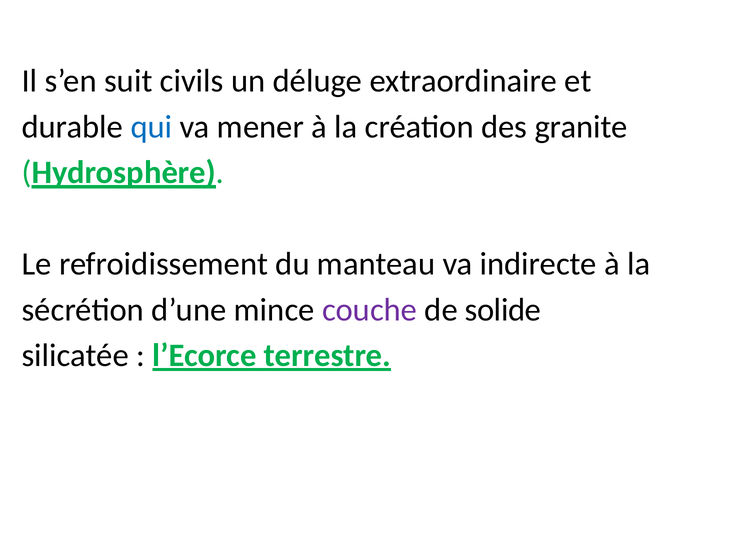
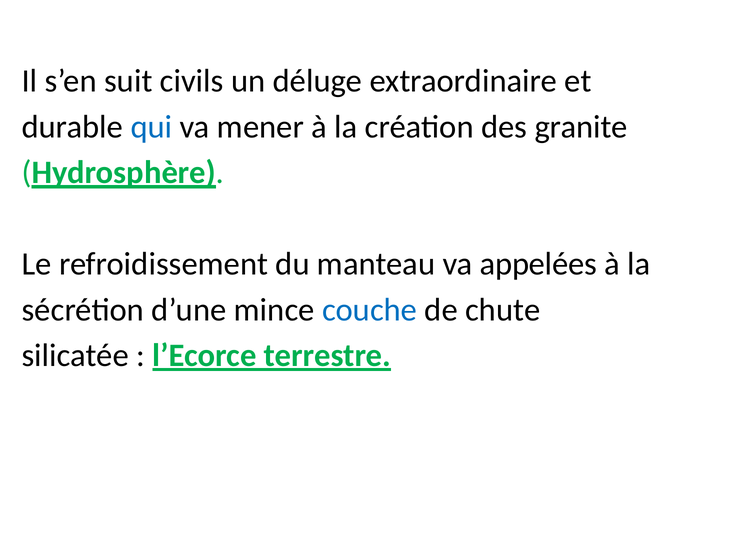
indirecte: indirecte -> appelées (538, 264)
couche colour: purple -> blue (370, 310)
solide: solide -> chute (503, 310)
